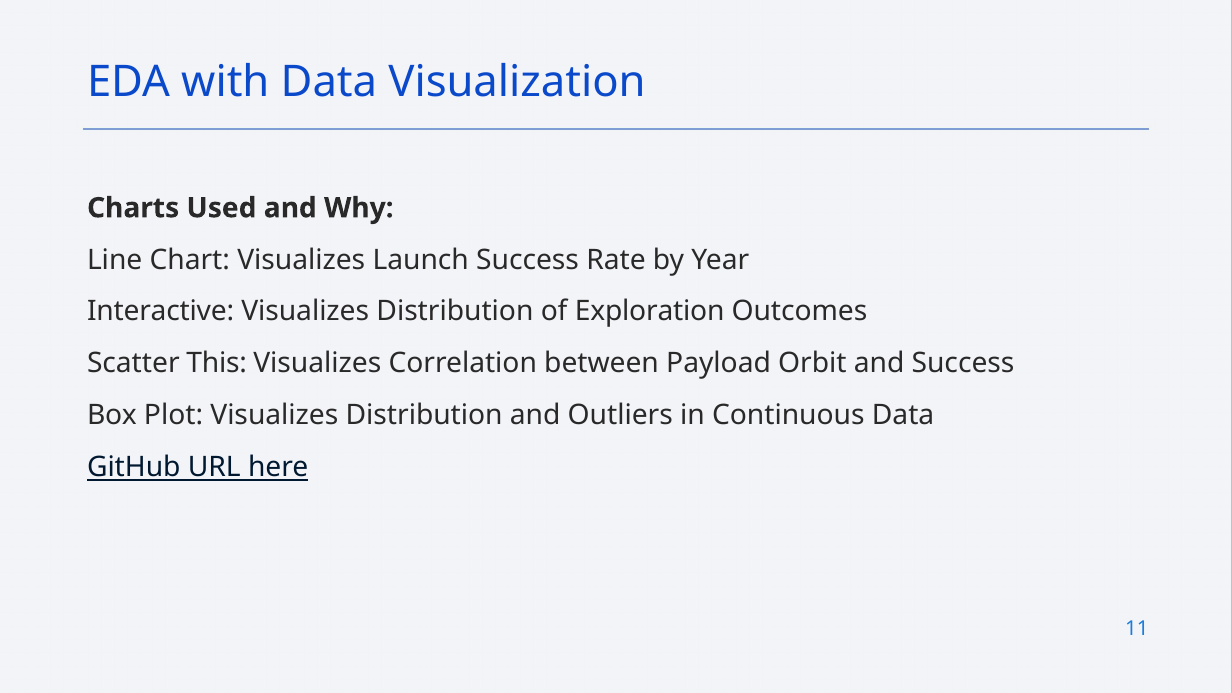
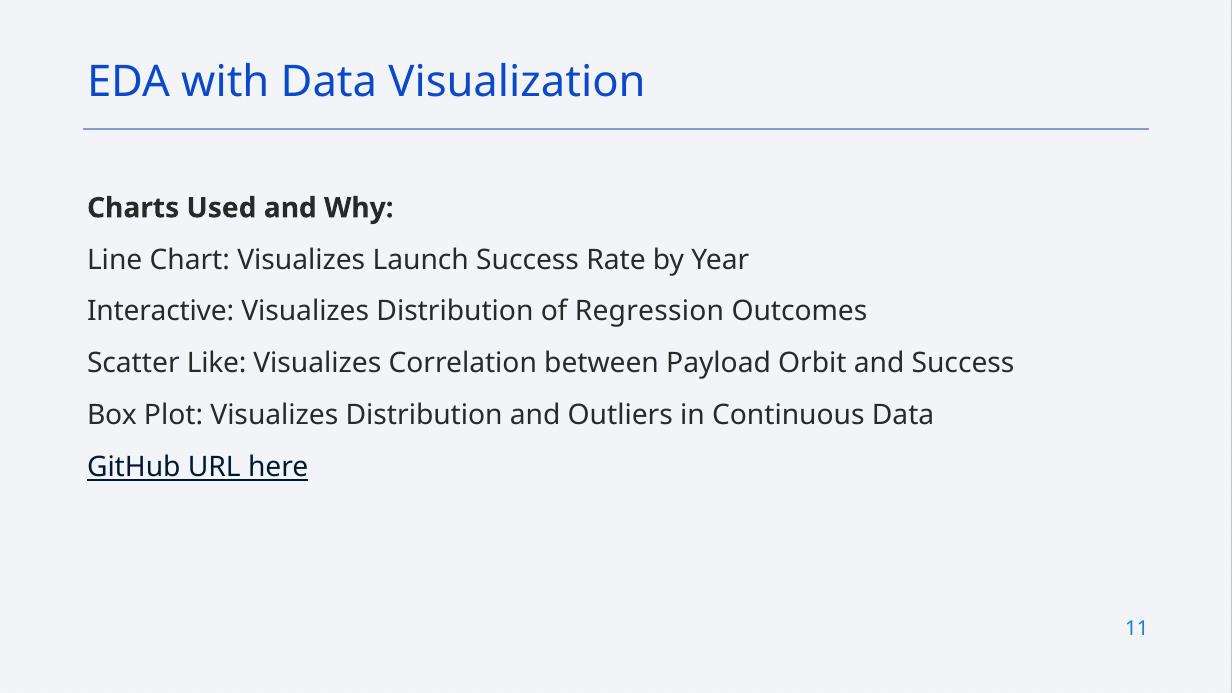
Exploration: Exploration -> Regression (649, 312)
This: This -> Like (217, 364)
